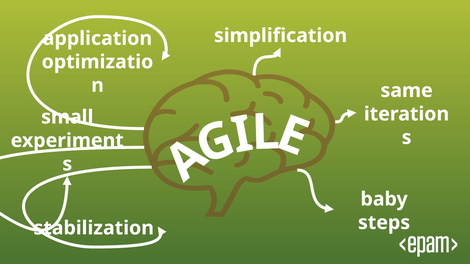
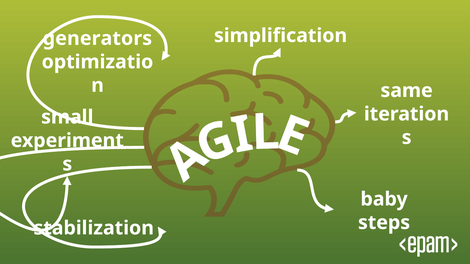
application: application -> generators (97, 38)
